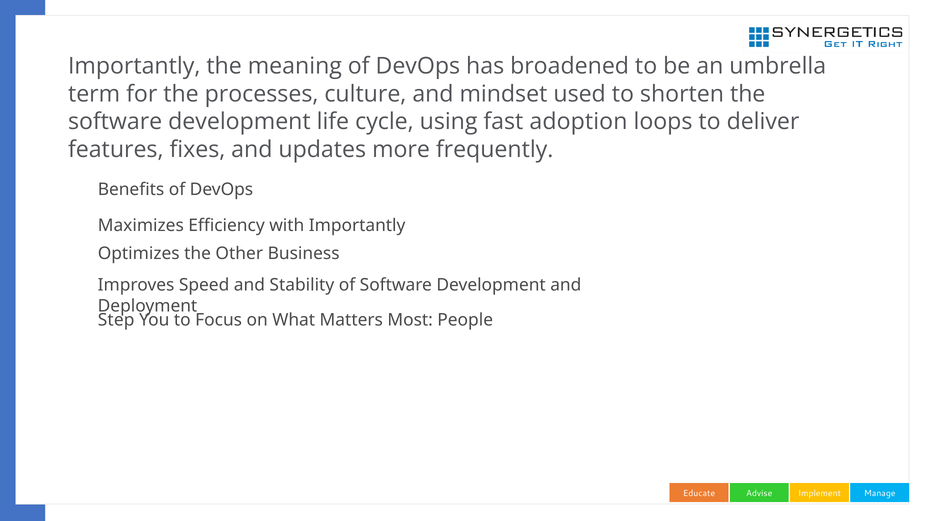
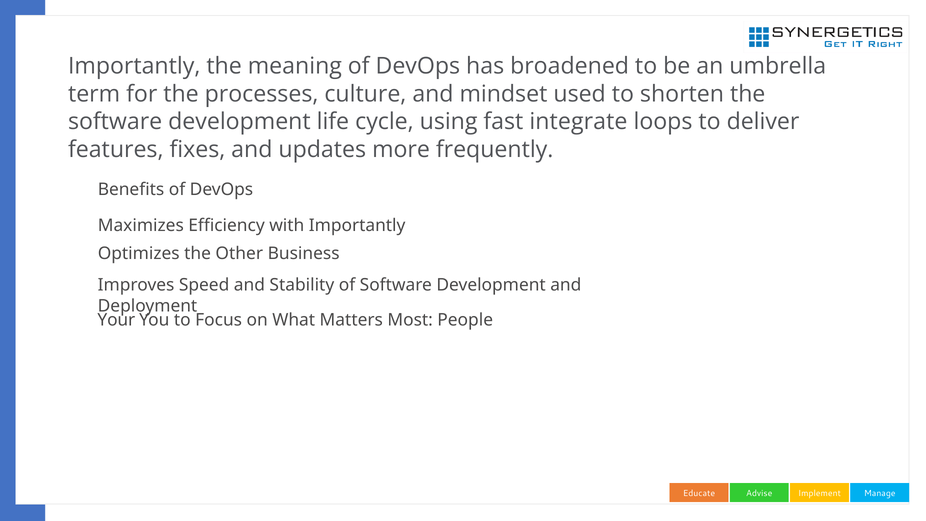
adoption: adoption -> integrate (578, 122)
Step: Step -> Your (116, 320)
